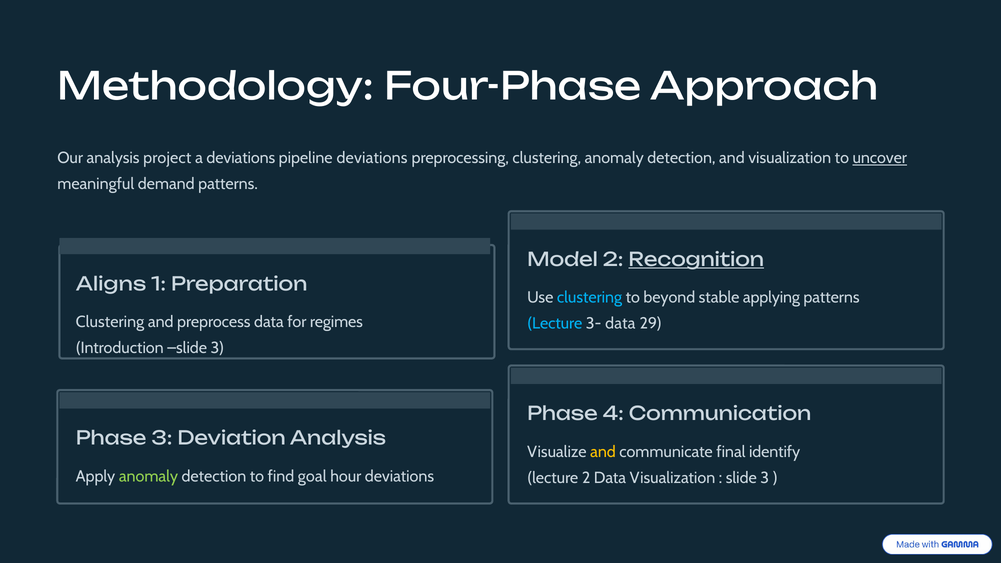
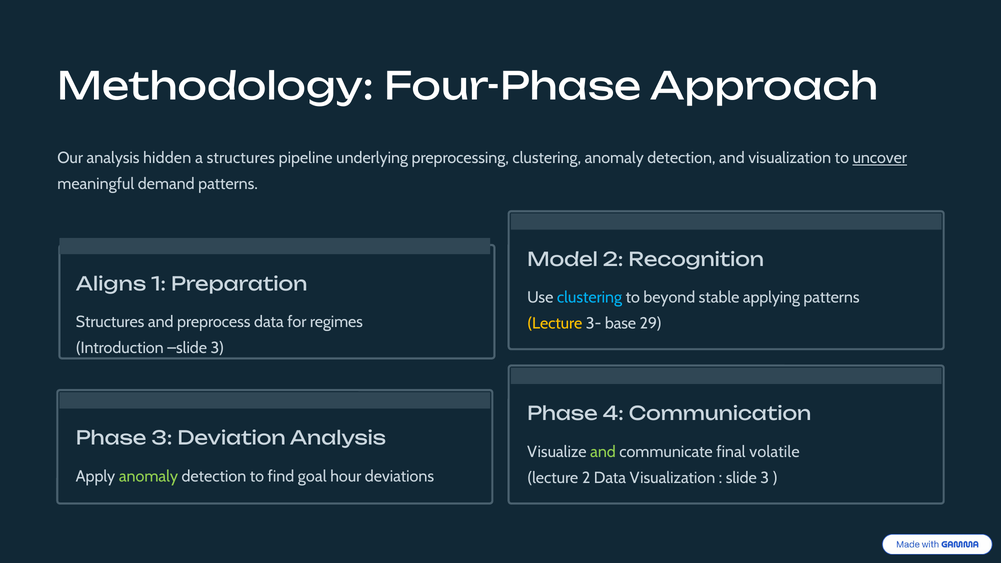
project: project -> hidden (167, 158)
a deviations: deviations -> structures (241, 158)
pipeline deviations: deviations -> underlying (372, 158)
Recognition underline: present -> none (696, 260)
Clustering: Clustering -> Structures (110, 322)
Lecture colour: light blue -> yellow (555, 324)
3- data: data -> base (620, 324)
and colour: yellow -> light green (603, 452)
identify: identify -> volatile (775, 452)
